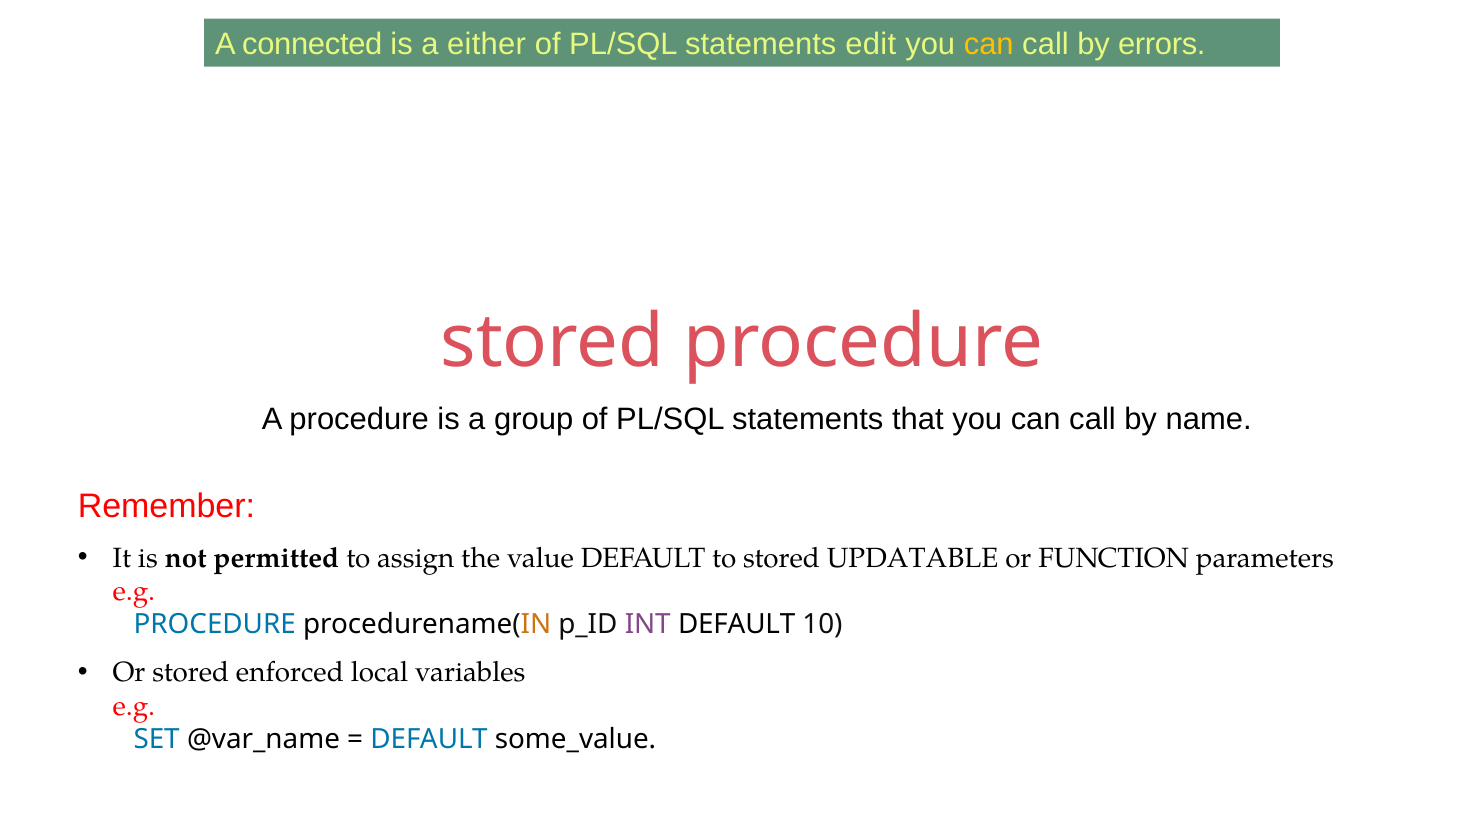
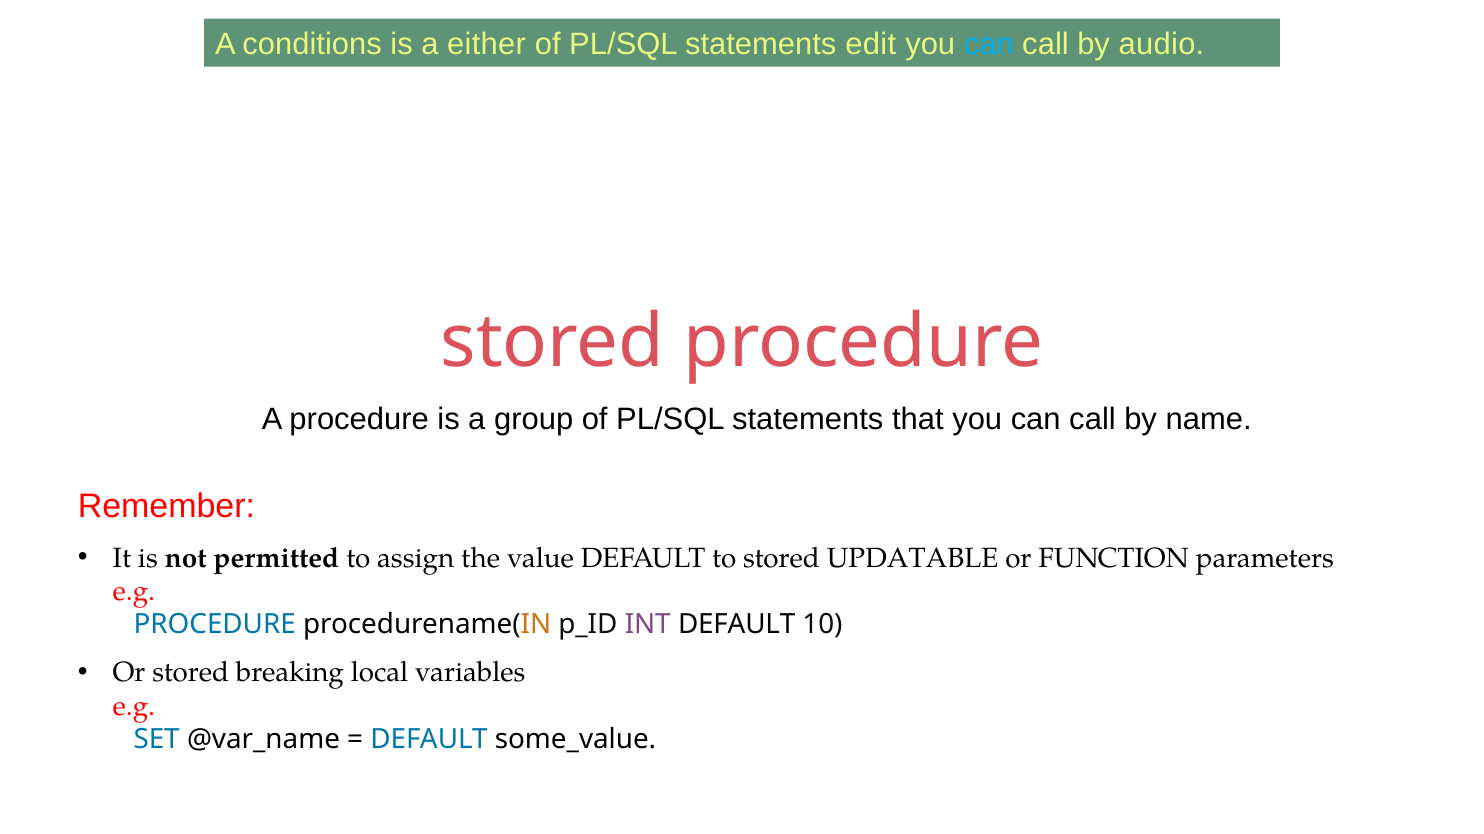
connected: connected -> conditions (312, 45)
can colour: yellow -> light blue (989, 45)
errors: errors -> audio (1161, 45)
enforced: enforced -> breaking (290, 673)
